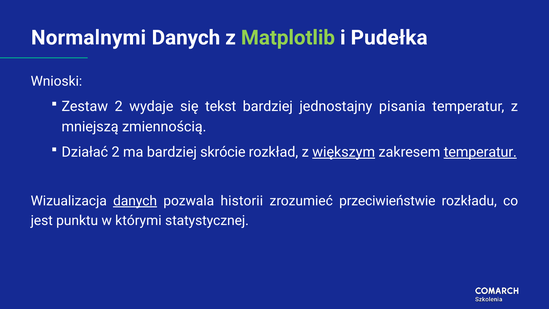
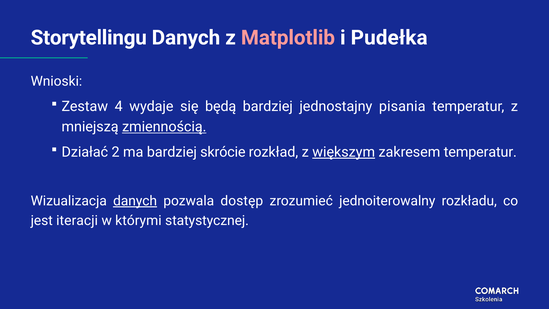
Normalnymi: Normalnymi -> Storytellingu (89, 38)
Matplotlib colour: light green -> pink (288, 38)
Zestaw 2: 2 -> 4 (119, 106)
tekst: tekst -> będą (221, 106)
zmiennością underline: none -> present (164, 127)
temperatur underline: present -> none (480, 152)
historii: historii -> dostęp (242, 201)
przeciwieństwie: przeciwieństwie -> jednoiterowalny (387, 201)
punktu: punktu -> iteracji (77, 221)
